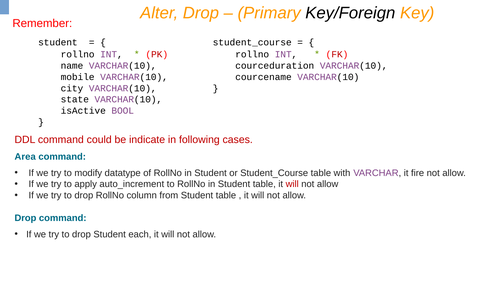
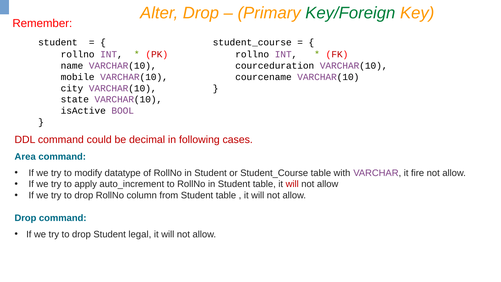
Key/Foreign colour: black -> green (350, 13)
indicate: indicate -> decimal (147, 140)
each: each -> legal (140, 234)
